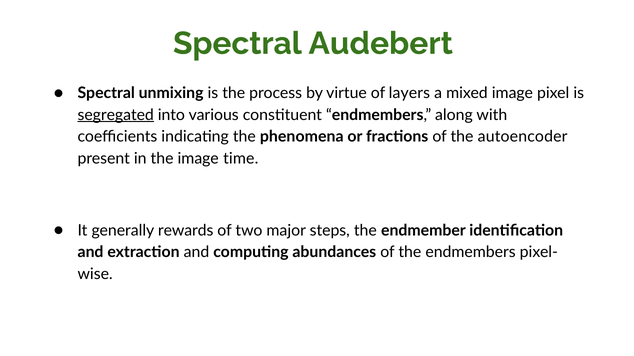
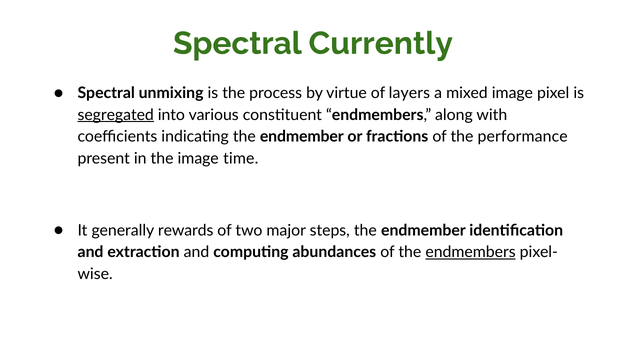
Audebert: Audebert -> Currently (381, 44)
indicating the phenomena: phenomena -> endmember (302, 137)
autoencoder: autoencoder -> performance (523, 137)
endmembers underline: none -> present (471, 253)
